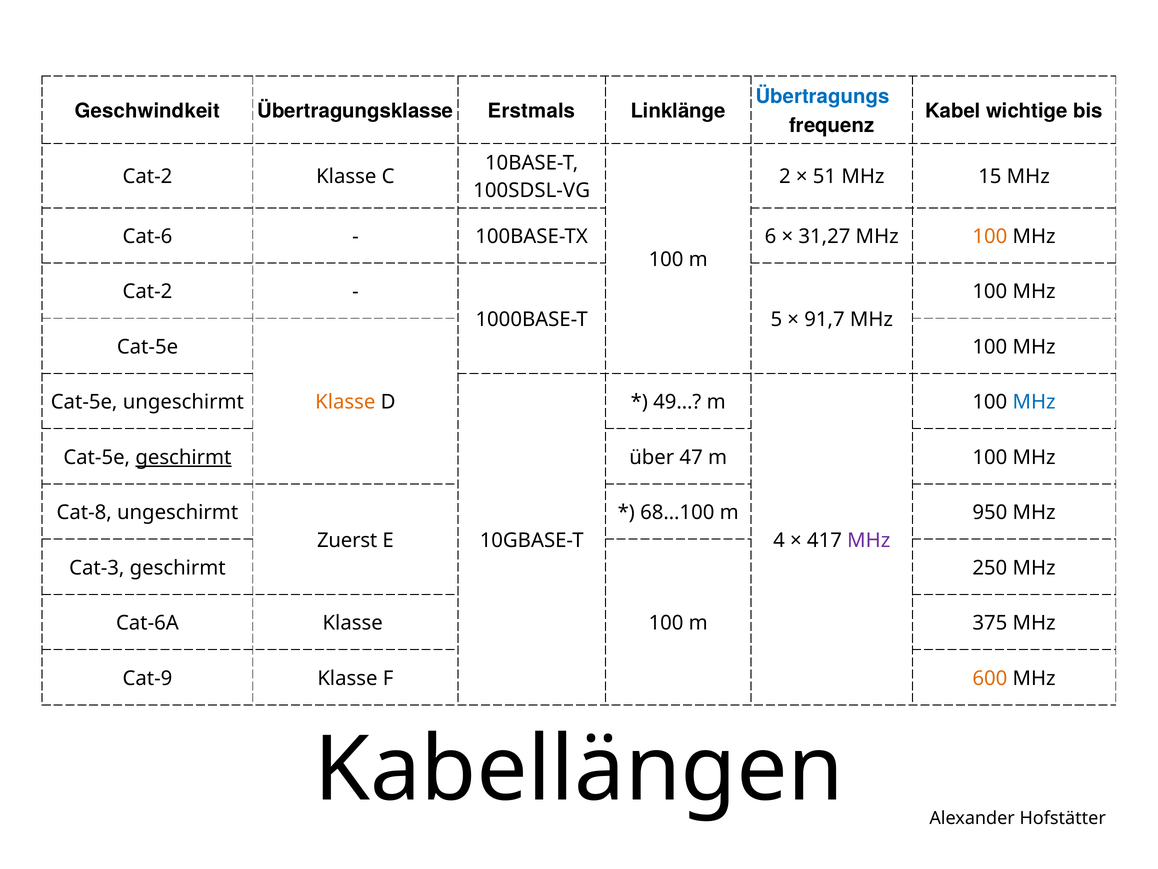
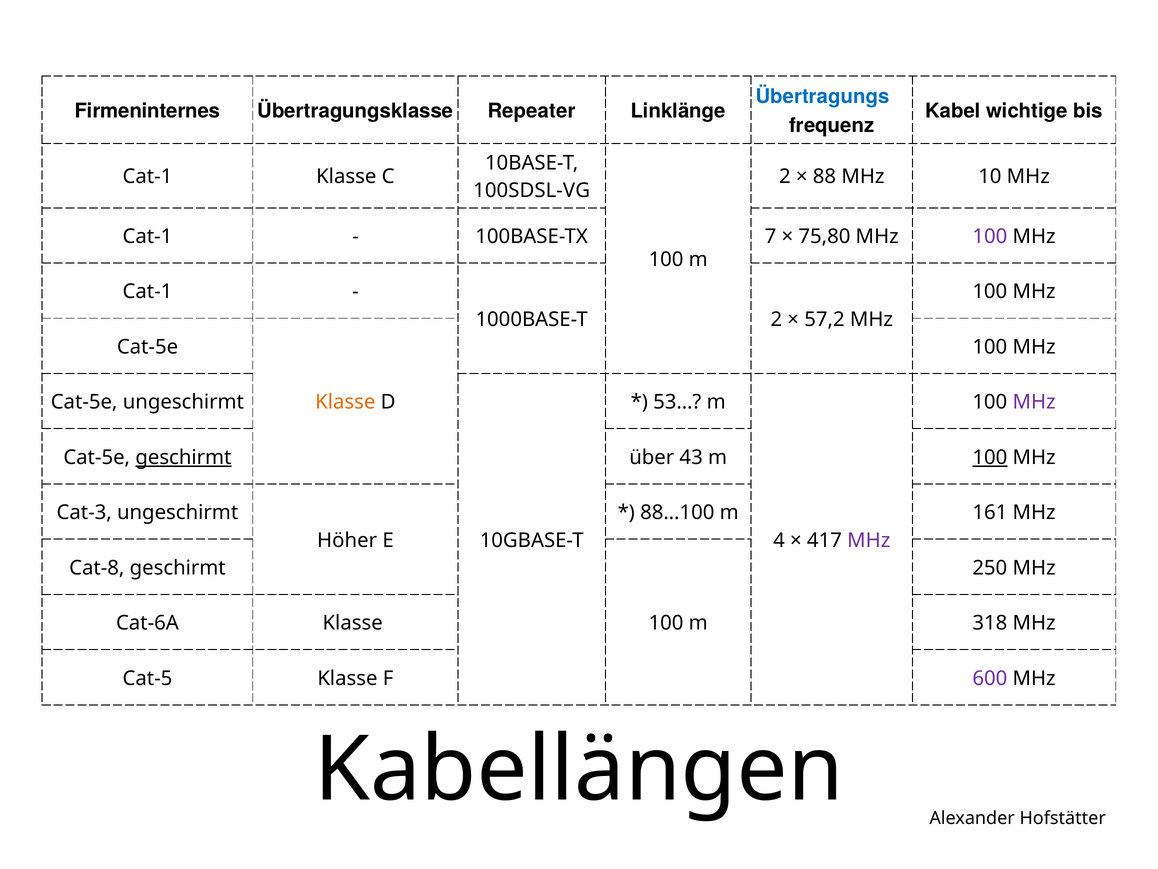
Geschwindkeit: Geschwindkeit -> Firmeninternes (147, 111)
Erstmals: Erstmals -> Repeater (532, 111)
Cat-2: Cat-2 -> Cat-1 (147, 177)
51: 51 -> 88 (824, 177)
15: 15 -> 10 (990, 177)
Cat-6: Cat-6 -> Cat-1 (147, 236)
6: 6 -> 7 (770, 236)
31,27: 31,27 -> 75,80 (824, 236)
100 colour: orange -> purple (990, 236)
Cat-2: Cat-2 -> Cat-1 (147, 292)
1000BASE-T 5: 5 -> 2 (776, 319)
91,7: 91,7 -> 57,2 (824, 319)
49…: 49… -> 53… (677, 402)
MHz colour: blue -> purple (1034, 402)
47: 47 -> 43 (691, 457)
100 underline: none -> present (990, 457)
Cat-8: Cat-8 -> Cat-3 (84, 512)
68…100: 68…100 -> 88…100 (677, 512)
950: 950 -> 161 (990, 512)
Zuerst: Zuerst -> Höher (347, 540)
Cat-3: Cat-3 -> Cat-8 (97, 568)
375: 375 -> 318 (990, 623)
Cat-9: Cat-9 -> Cat-5 (147, 678)
600 colour: orange -> purple (990, 678)
